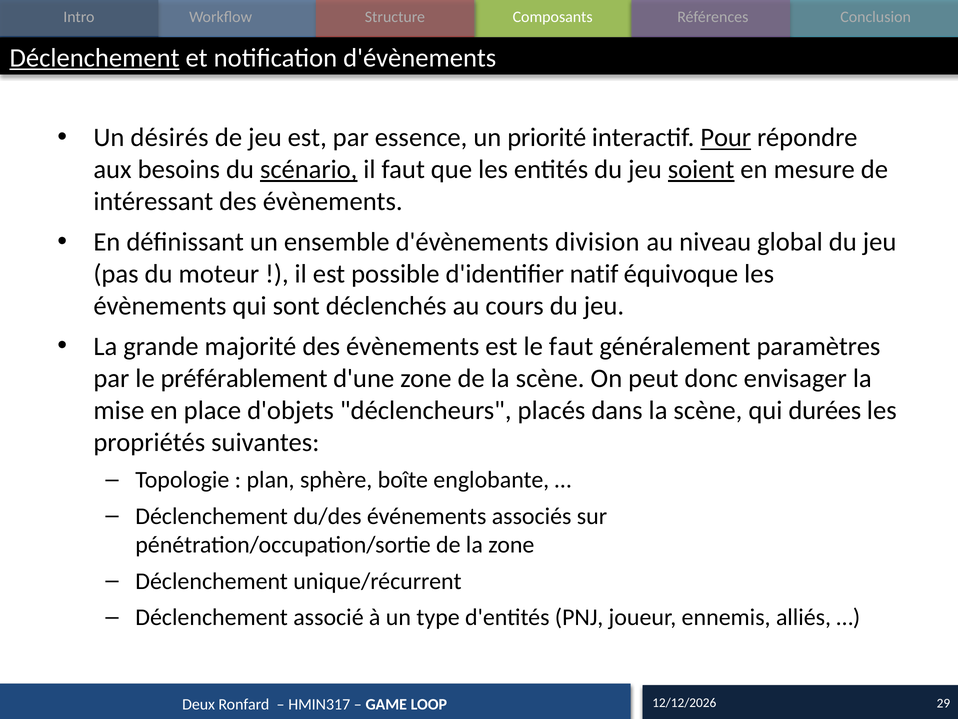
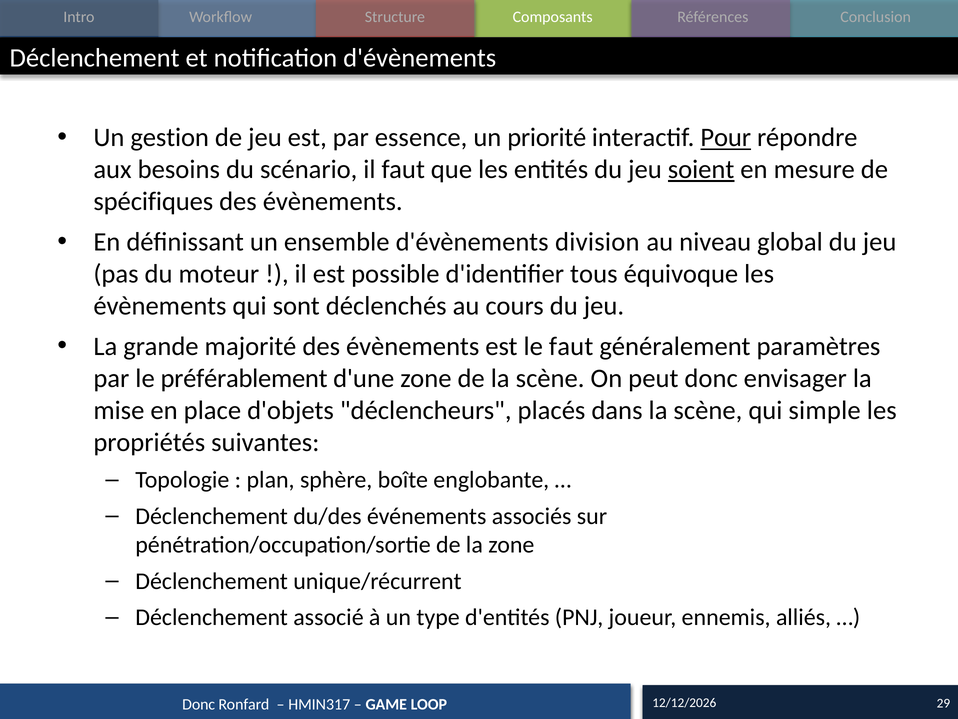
Déclenchement underline: present -> none (95, 58)
désirés: désirés -> gestion (170, 138)
scénario underline: present -> none (309, 169)
intéressant: intéressant -> spécifiques (153, 201)
natif: natif -> tous (594, 274)
durées: durées -> simple (825, 410)
Deux: Deux -> Donc (199, 704)
